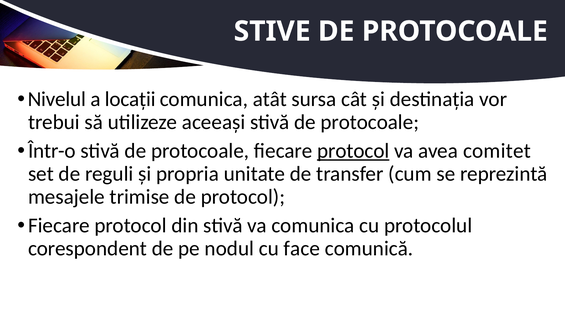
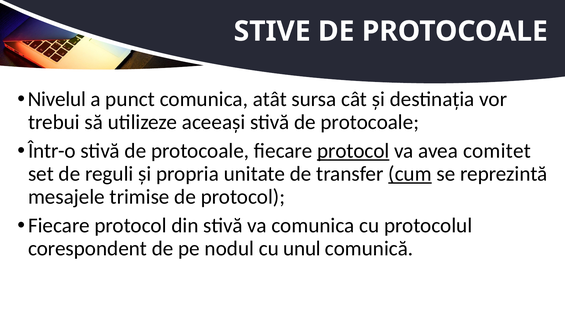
locații: locații -> punct (130, 99)
cum underline: none -> present (410, 174)
face: face -> unul (302, 248)
